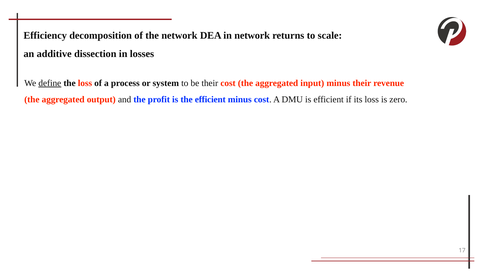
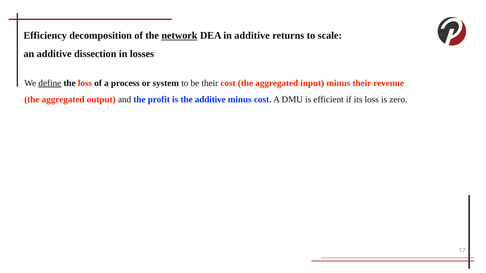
network underline: none -> present (179, 36)
in network: network -> additive (252, 36)
the efficient: efficient -> additive (210, 100)
